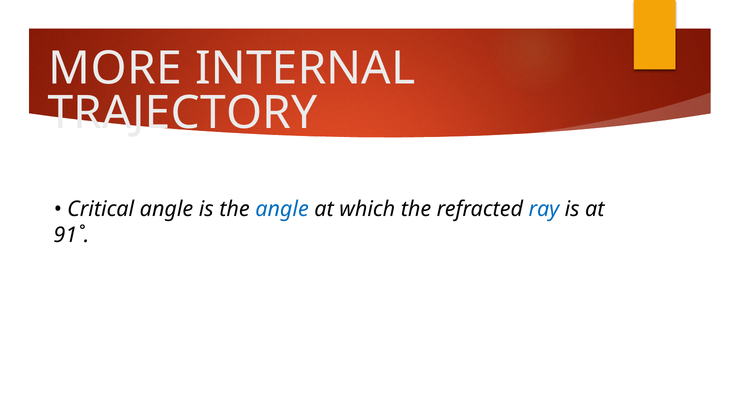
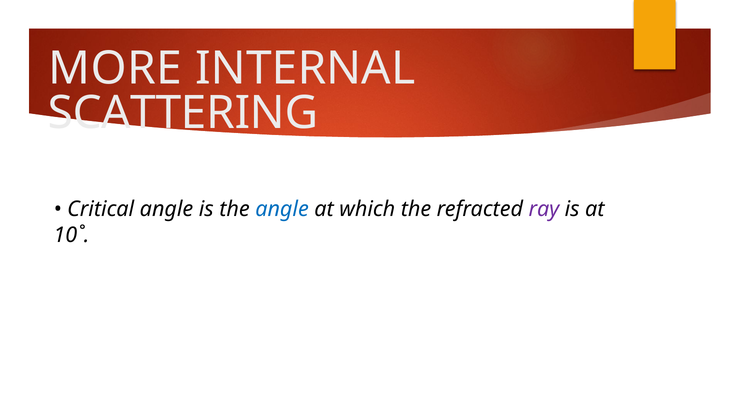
TRAJECTORY: TRAJECTORY -> SCATTERING (183, 113)
ray colour: blue -> purple (544, 209)
91˚: 91˚ -> 10˚ (71, 235)
